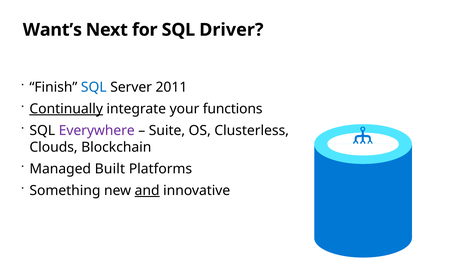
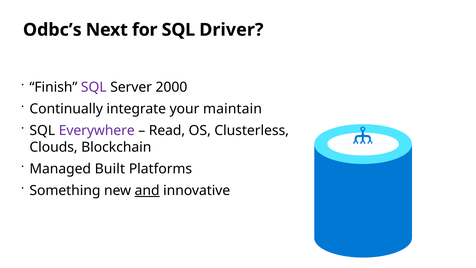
Want’s: Want’s -> Odbc’s (52, 30)
SQL colour: blue -> purple (94, 87)
2011: 2011 -> 2000 (171, 87)
Continually underline: present -> none (66, 109)
functions: functions -> maintain (233, 109)
Suite: Suite -> Read (167, 130)
